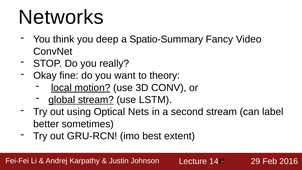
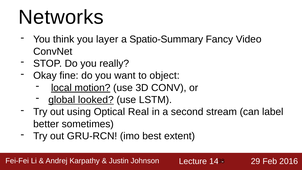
deep: deep -> layer (107, 39)
theory: theory -> object (165, 76)
global stream: stream -> looked (96, 100)
Nets: Nets -> Real (138, 112)
